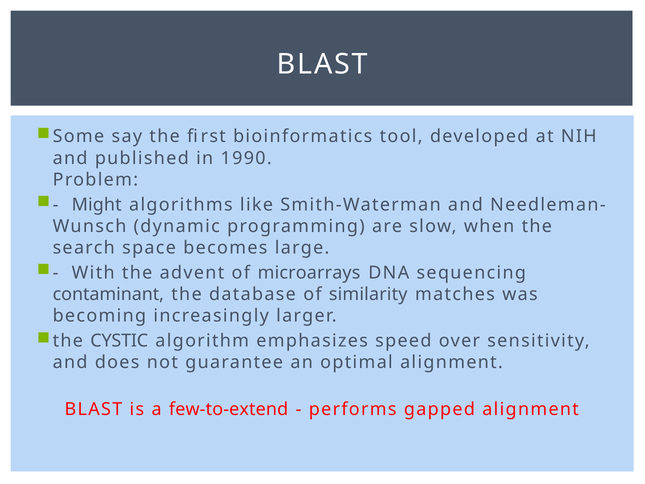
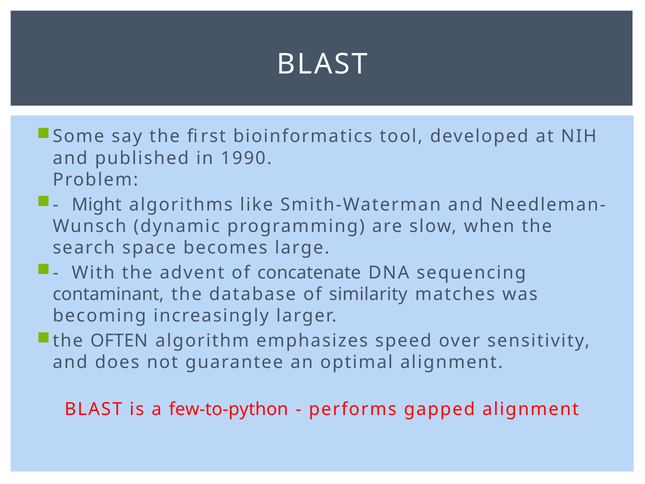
microarrays: microarrays -> concatenate (309, 273)
CYSTIC: CYSTIC -> OFTEN (119, 341)
few-to-extend: few-to-extend -> few-to-python (229, 409)
